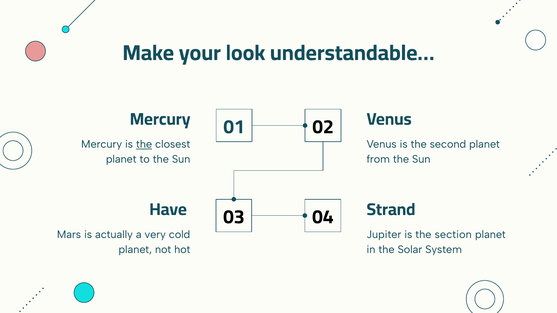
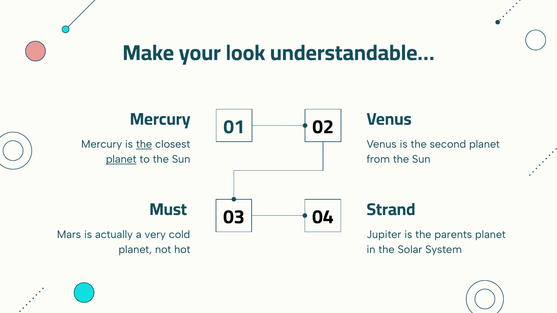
planet underline: none -> present (121, 159)
Have: Have -> Must (168, 210)
section: section -> parents (453, 235)
